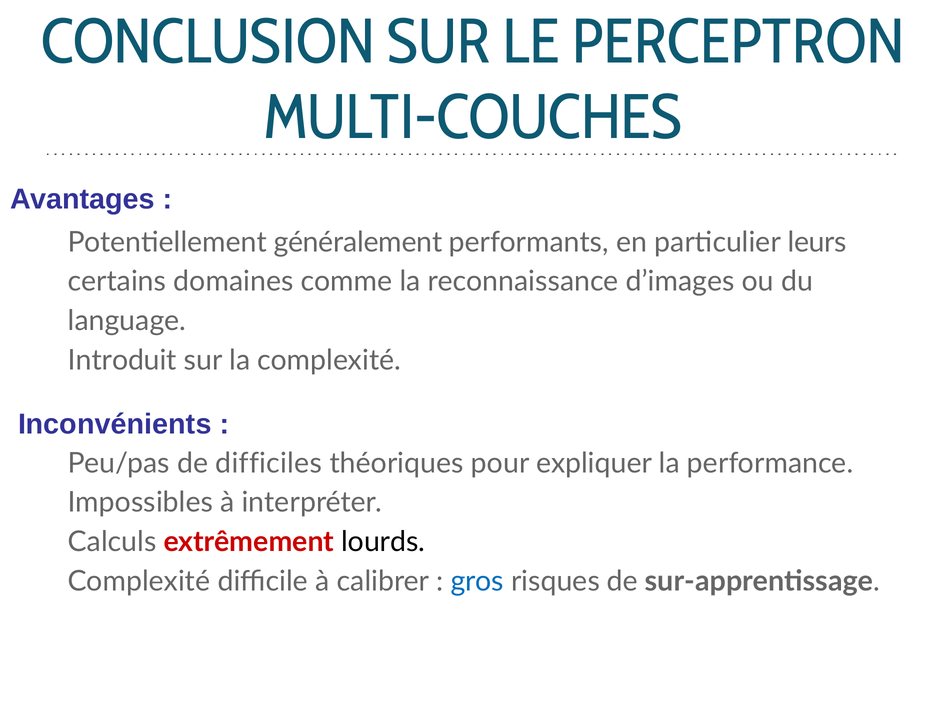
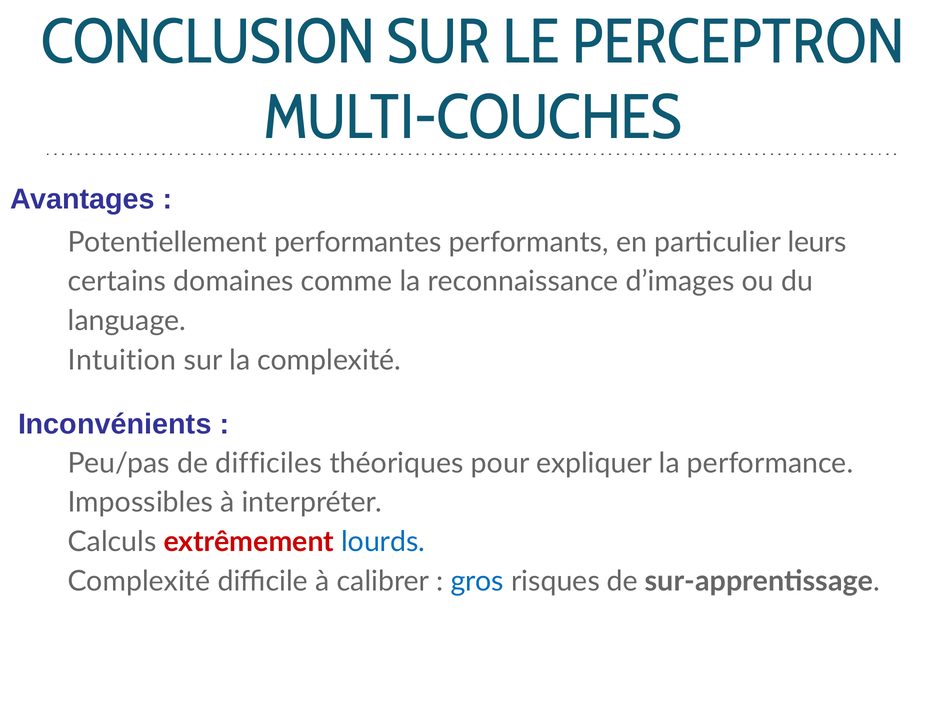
généralement: généralement -> performantes (358, 242)
Introduit: Introduit -> Intuition (122, 360)
lourds colour: black -> blue (383, 542)
